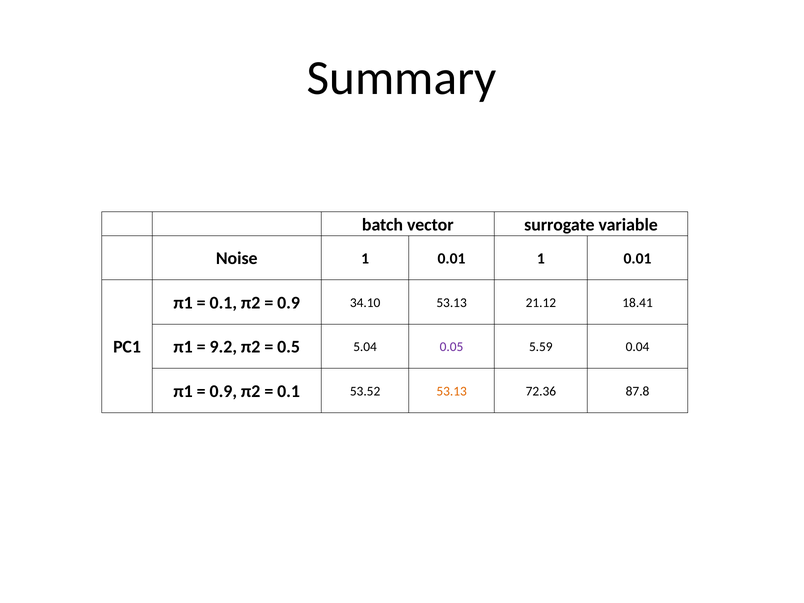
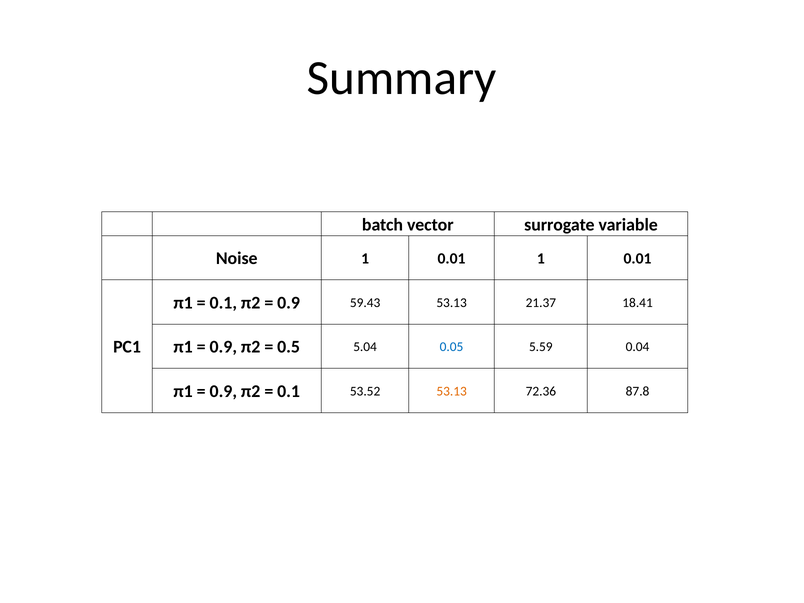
34.10: 34.10 -> 59.43 (365, 303)
21.12: 21.12 -> 21.37 (541, 303)
9.2: 9.2 -> 0.9 (223, 347)
0.05 colour: purple -> blue (452, 347)
